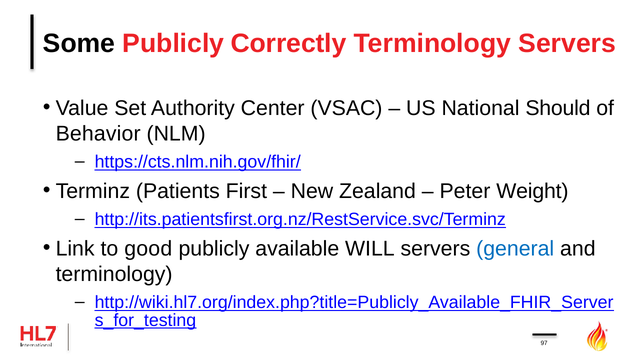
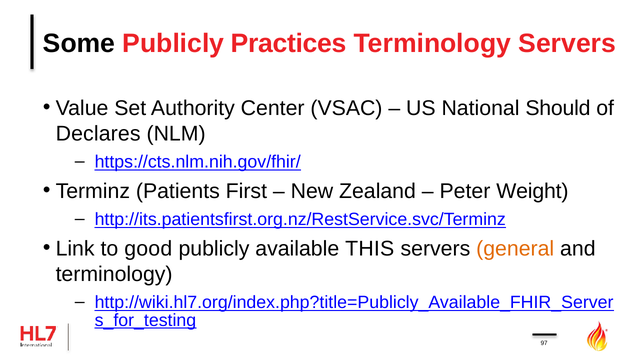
Correctly: Correctly -> Practices (289, 44)
Behavior: Behavior -> Declares (98, 134)
WILL: WILL -> THIS (370, 248)
general colour: blue -> orange (515, 248)
